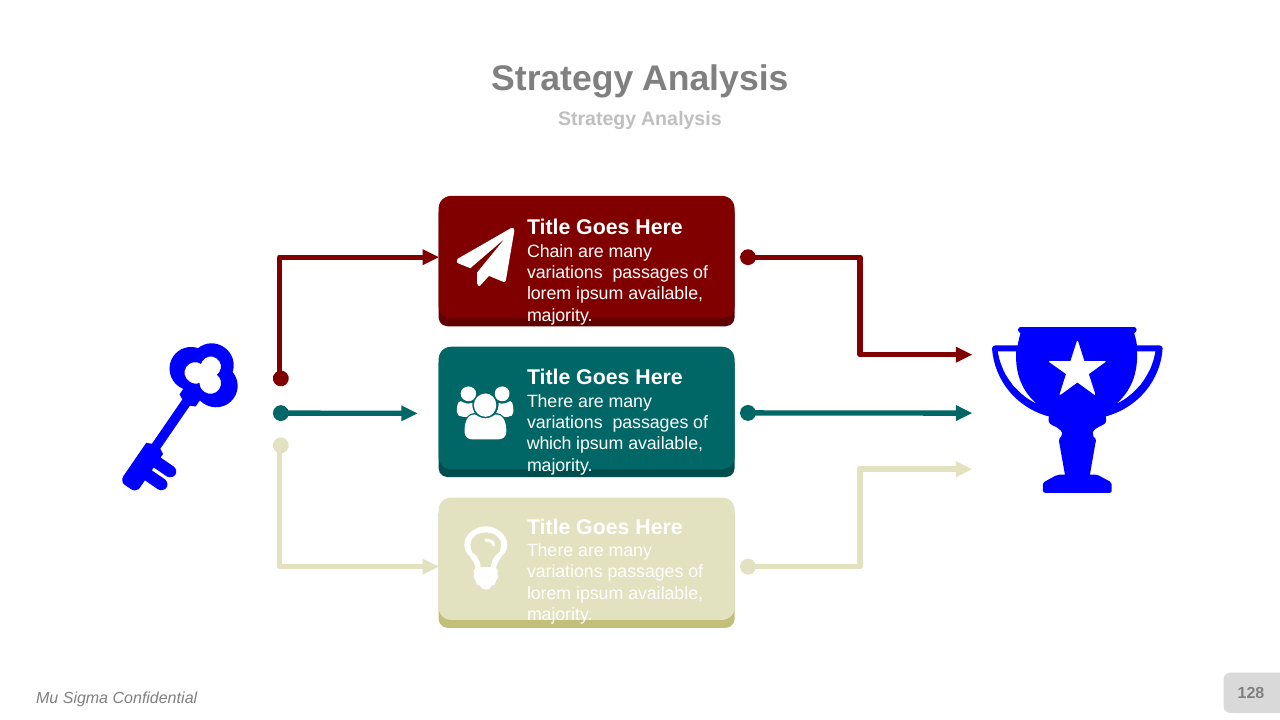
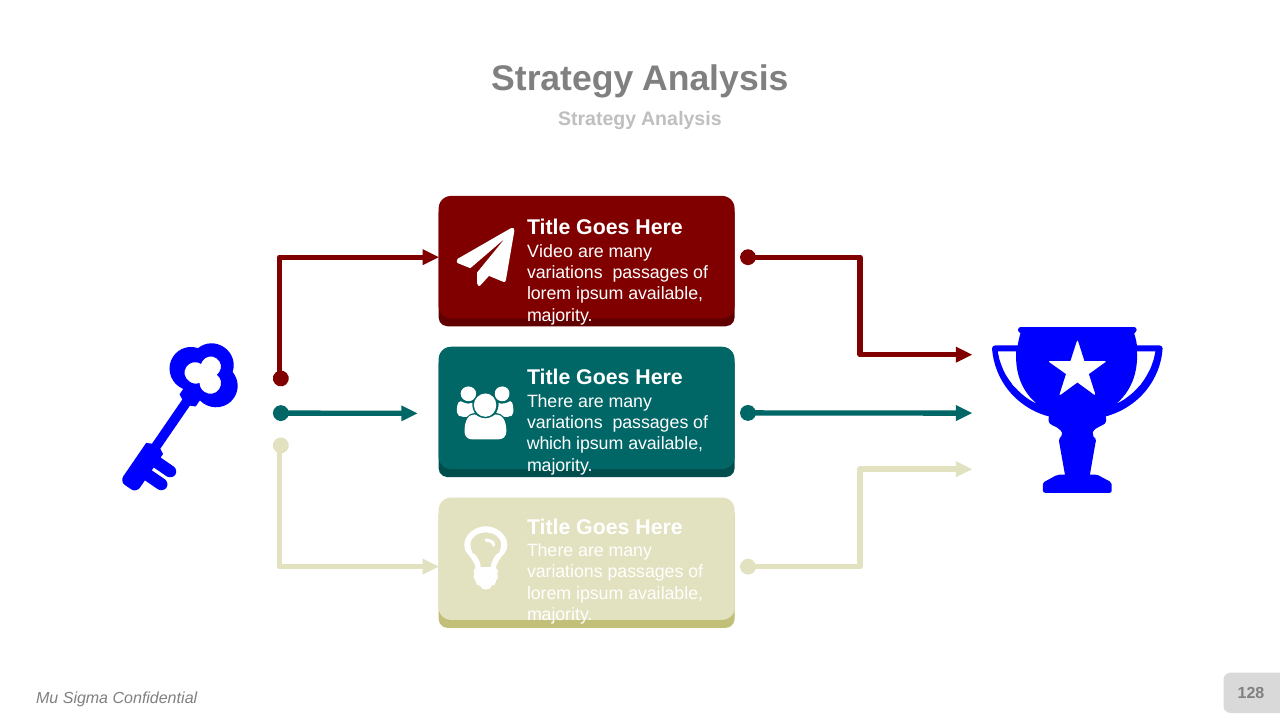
Chain: Chain -> Video (550, 251)
